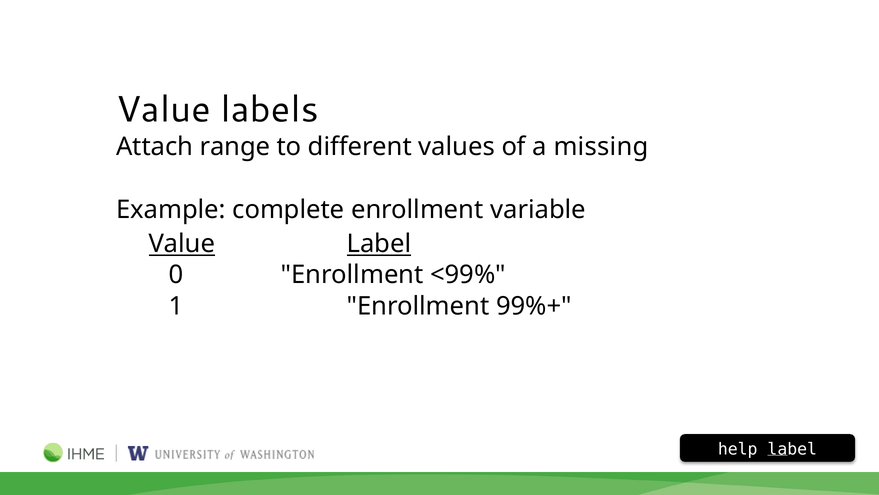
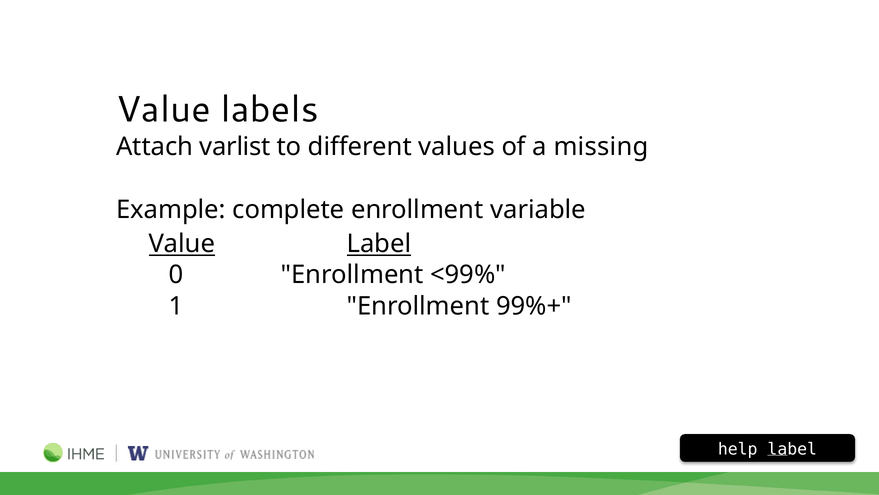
range: range -> varlist (235, 147)
